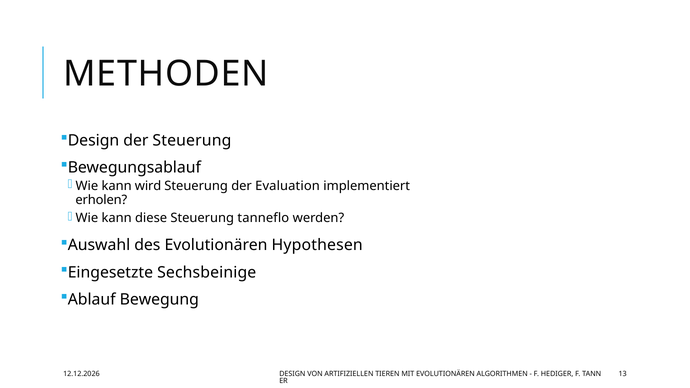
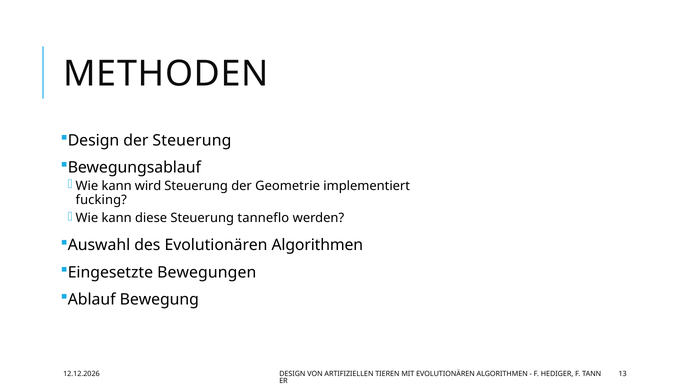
Evaluation: Evaluation -> Geometrie (288, 186)
erholen: erholen -> fucking (101, 200)
des Evolutionären Hypothesen: Hypothesen -> Algorithmen (317, 245)
Sechsbeinige: Sechsbeinige -> Bewegungen (207, 272)
